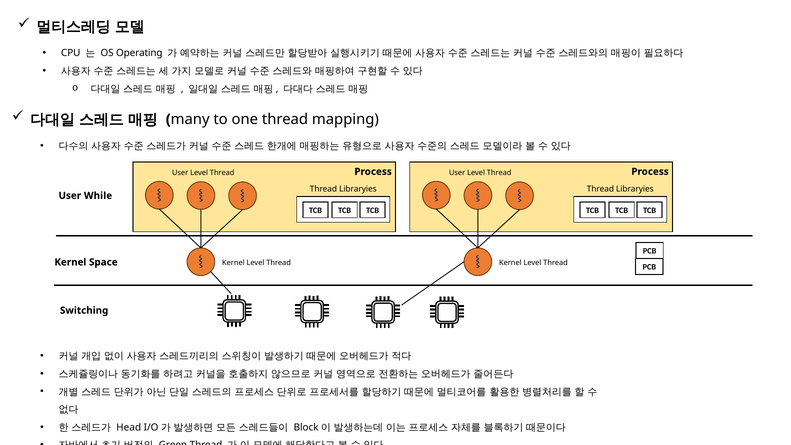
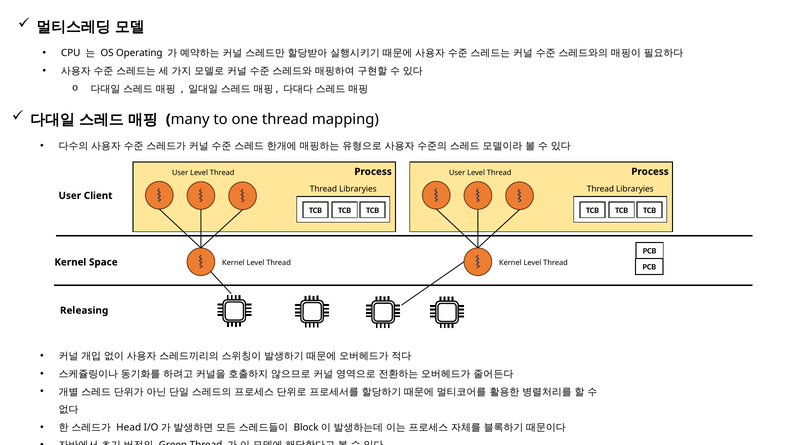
While: While -> Client (98, 196)
Switching: Switching -> Releasing (84, 310)
